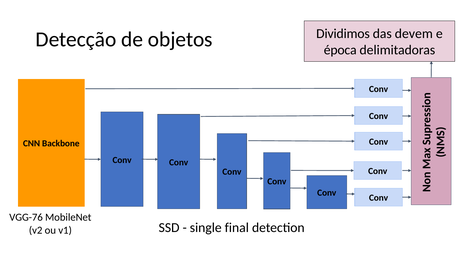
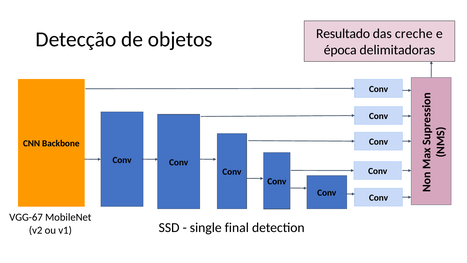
Dividimos: Dividimos -> Resultado (343, 34)
devem: devem -> creche (414, 34)
VGG-76: VGG-76 -> VGG-67 (26, 217)
